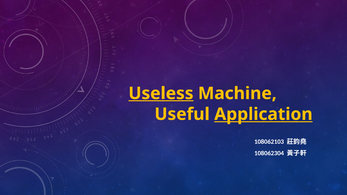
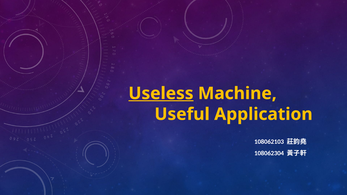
Application underline: present -> none (263, 114)
